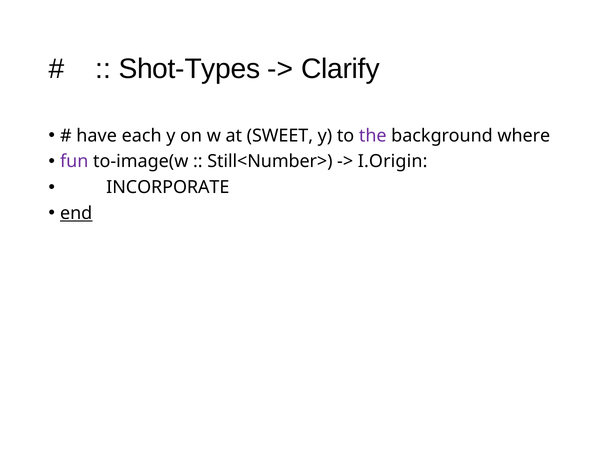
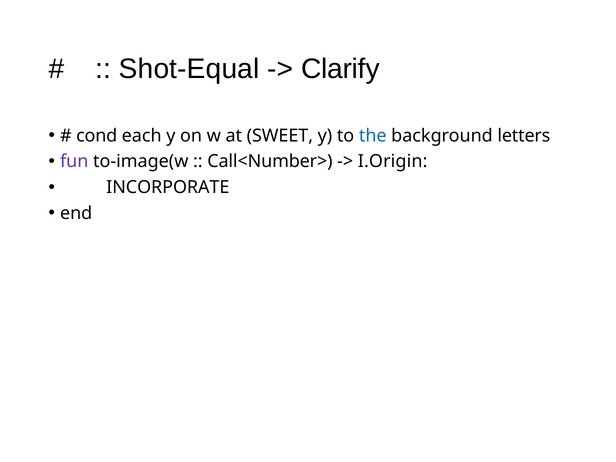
Shot-Types: Shot-Types -> Shot-Equal (189, 69)
have: have -> cond (97, 136)
the colour: purple -> blue (373, 136)
where: where -> letters (524, 136)
Still<Number>: Still<Number> -> Call<Number> (270, 161)
end underline: present -> none (76, 213)
